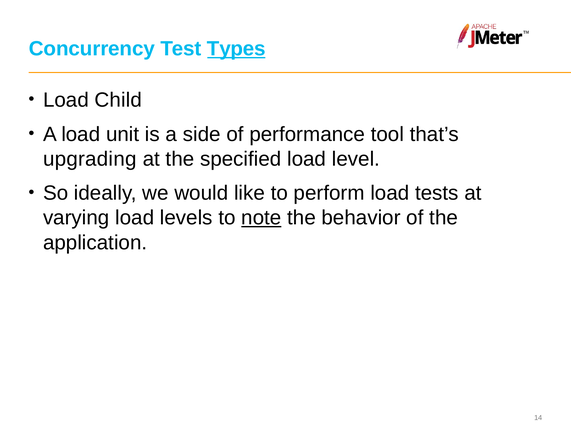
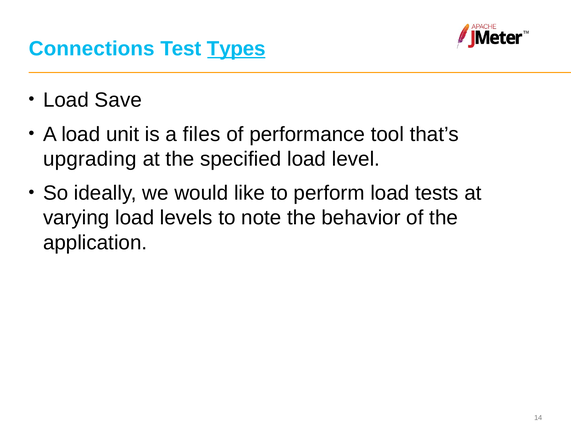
Concurrency: Concurrency -> Connections (92, 49)
Child: Child -> Save (118, 100)
side: side -> files (202, 134)
note underline: present -> none (261, 218)
